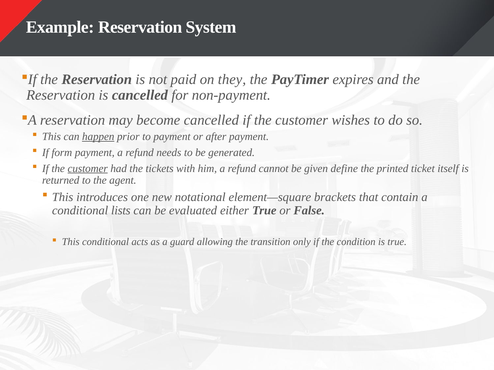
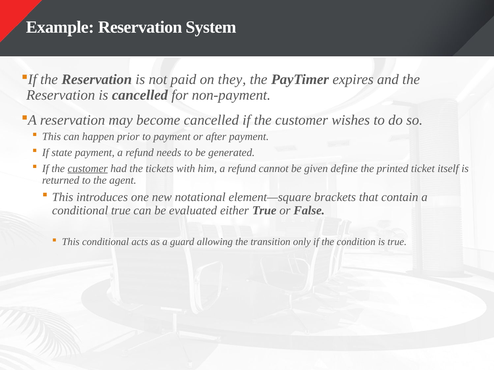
happen underline: present -> none (98, 137)
form: form -> state (62, 153)
conditional lists: lists -> true (121, 211)
